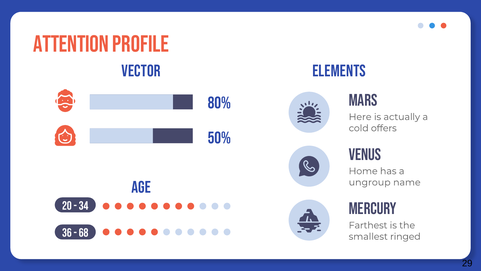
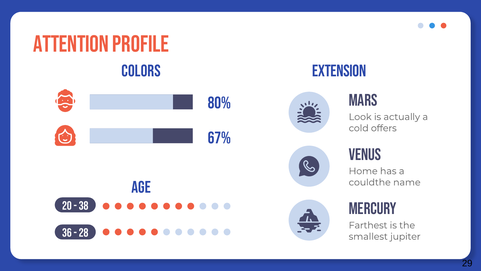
vector: vector -> colors (141, 71)
elements: elements -> extension (339, 71)
Here: Here -> Look (360, 117)
50%: 50% -> 67% (219, 138)
ungroup: ungroup -> couldthe (370, 182)
34: 34 -> 38 (84, 205)
68: 68 -> 28 (84, 232)
ringed: ringed -> jupiter (405, 236)
